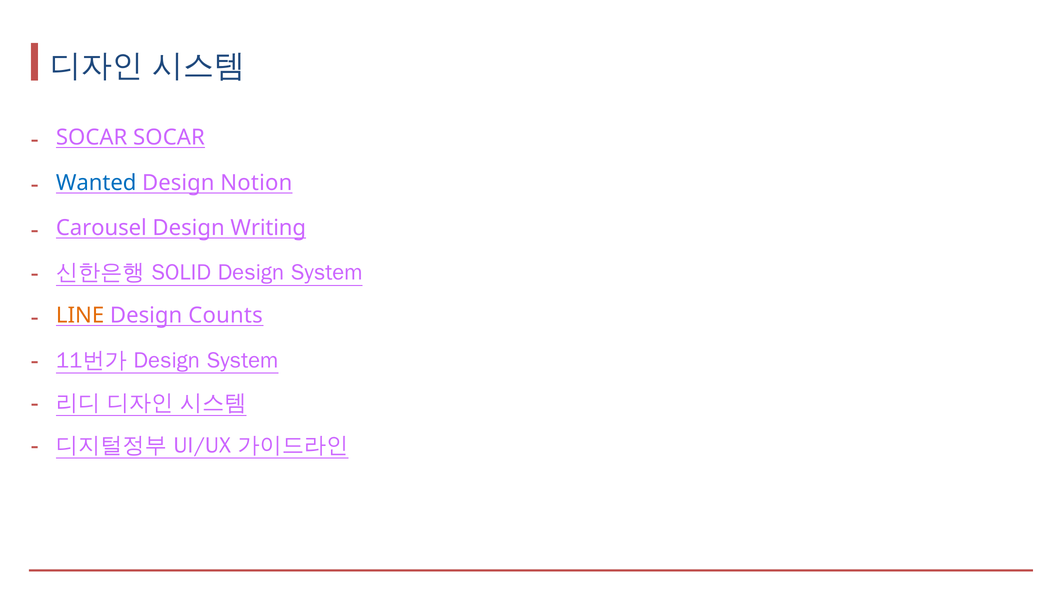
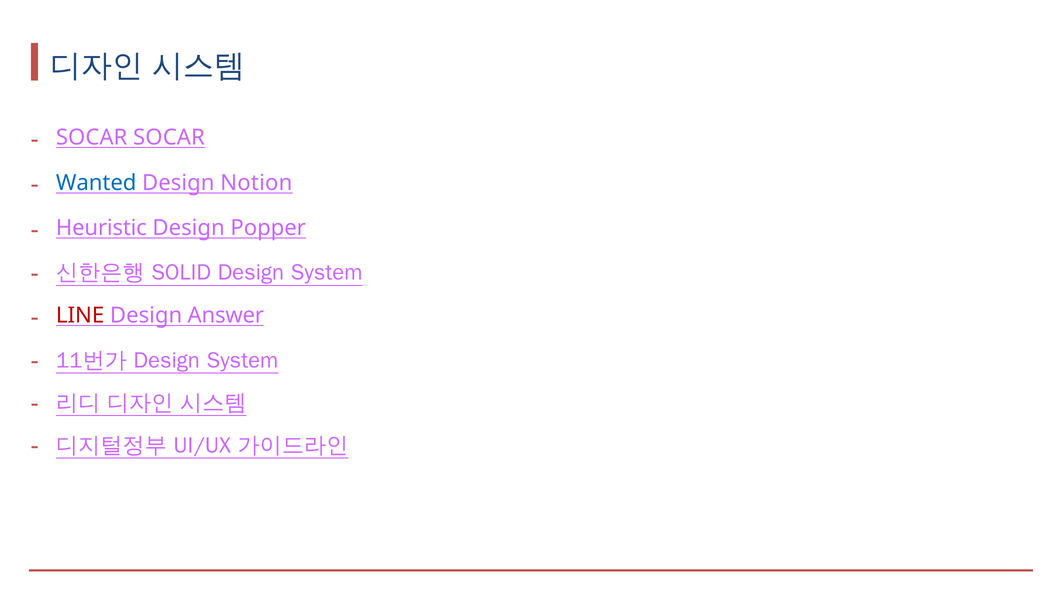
Carousel: Carousel -> Heuristic (101, 228)
Writing: Writing -> Popper (268, 228)
LINE colour: orange -> red (80, 315)
Counts: Counts -> Answer (226, 315)
